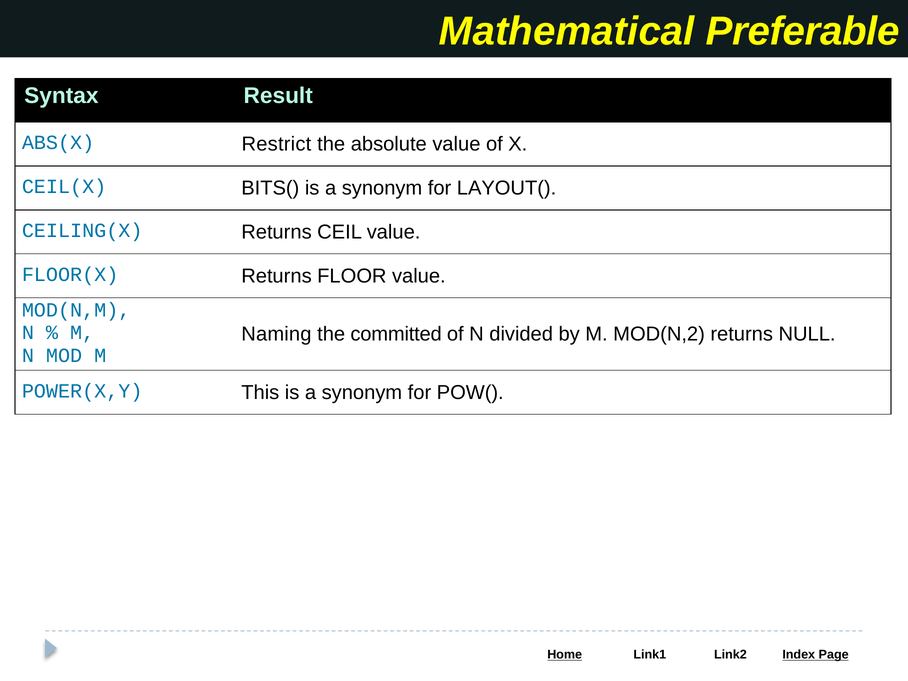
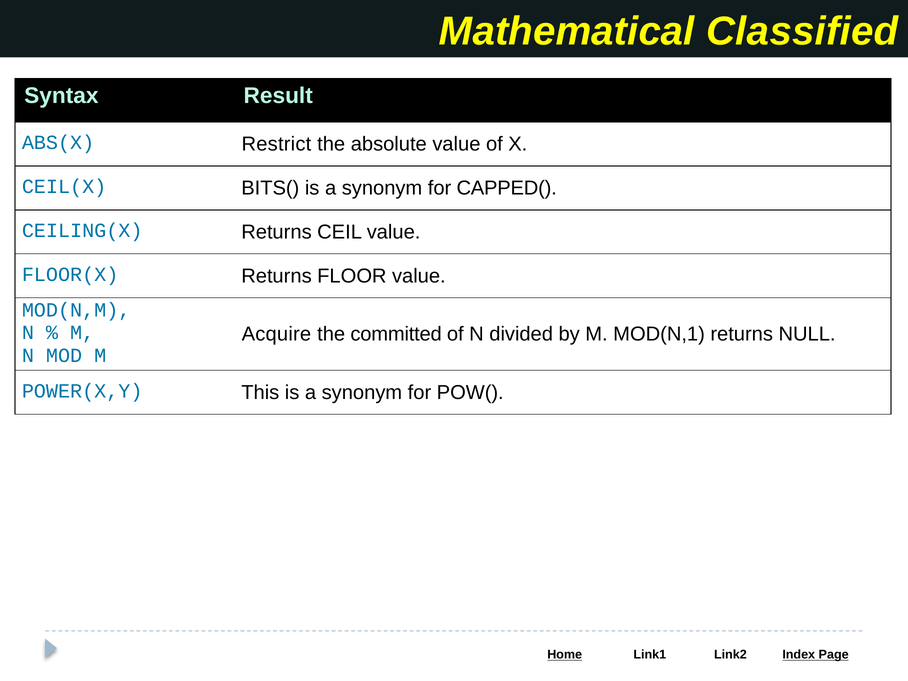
Preferable: Preferable -> Classified (802, 32)
LAYOUT(: LAYOUT( -> CAPPED( (507, 188)
Naming: Naming -> Acquire (276, 334)
MOD(N,2: MOD(N,2 -> MOD(N,1 (659, 334)
